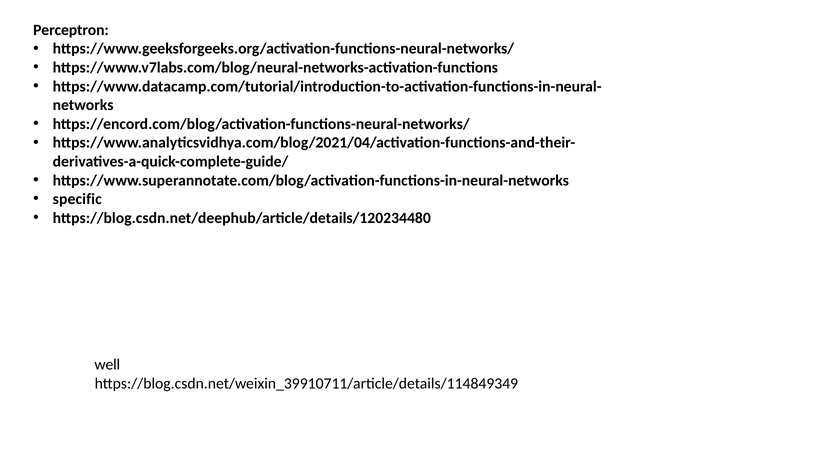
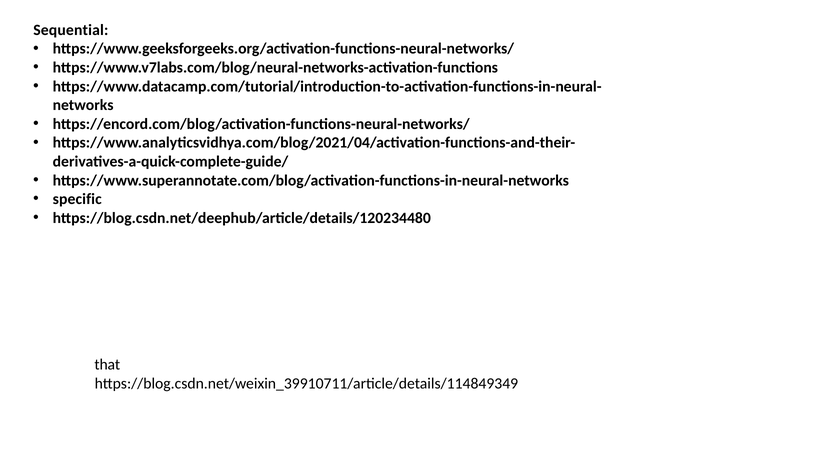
Perceptron: Perceptron -> Sequential (71, 30)
well: well -> that (107, 365)
